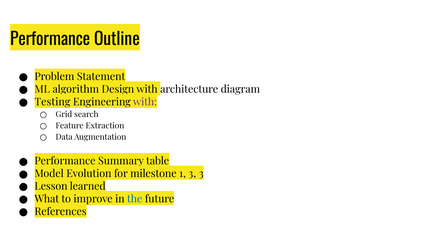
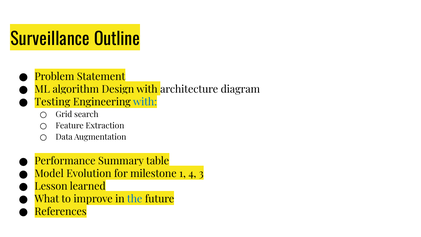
Performance: Performance -> Surveillance (50, 39)
with colour: purple -> blue (145, 102)
1 3: 3 -> 4 (192, 174)
